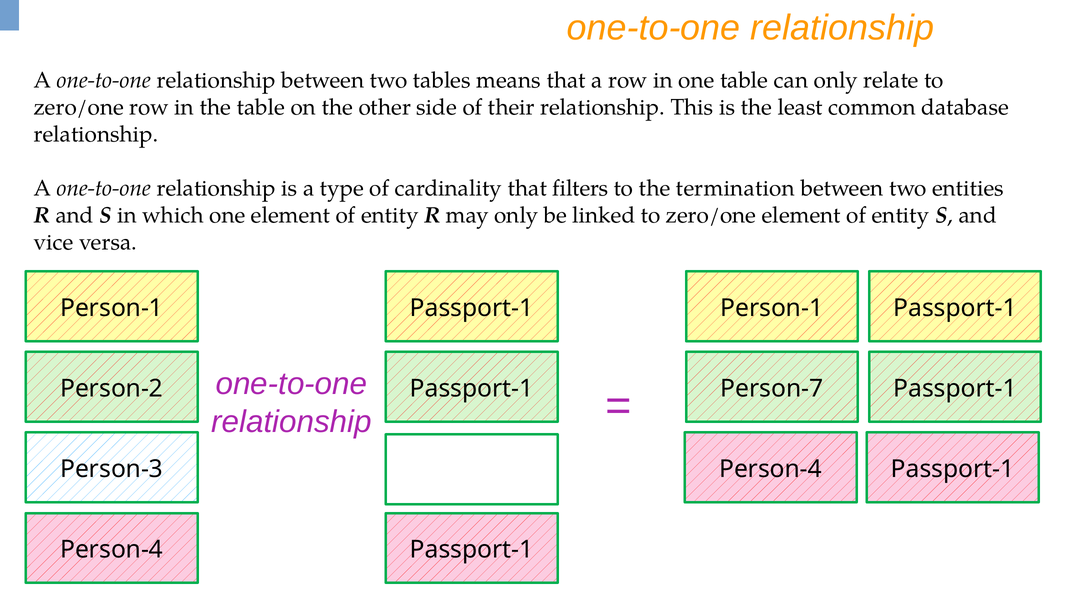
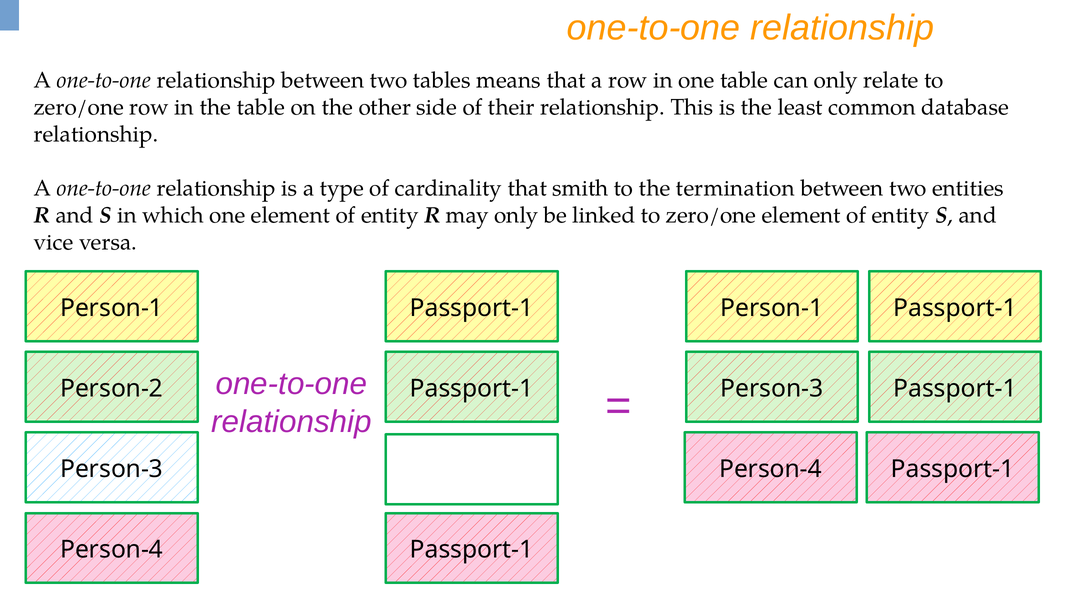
filters: filters -> smith (580, 188)
Person-2 Passport-1 Person-7: Person-7 -> Person-3 (772, 388)
